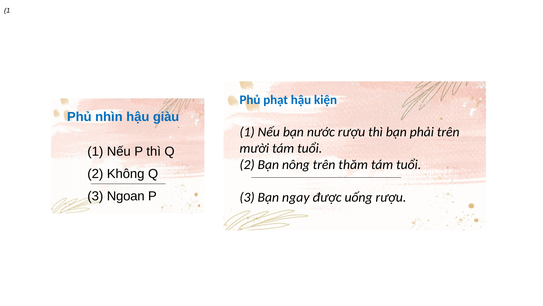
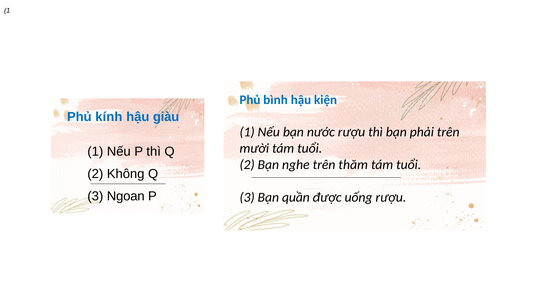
phạt: phạt -> bình (276, 100)
nhìn: nhìn -> kính (109, 117)
nông: nông -> nghe (296, 164)
ngay: ngay -> quần (296, 197)
